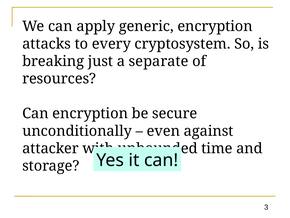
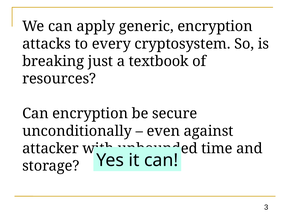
separate: separate -> textbook (159, 61)
